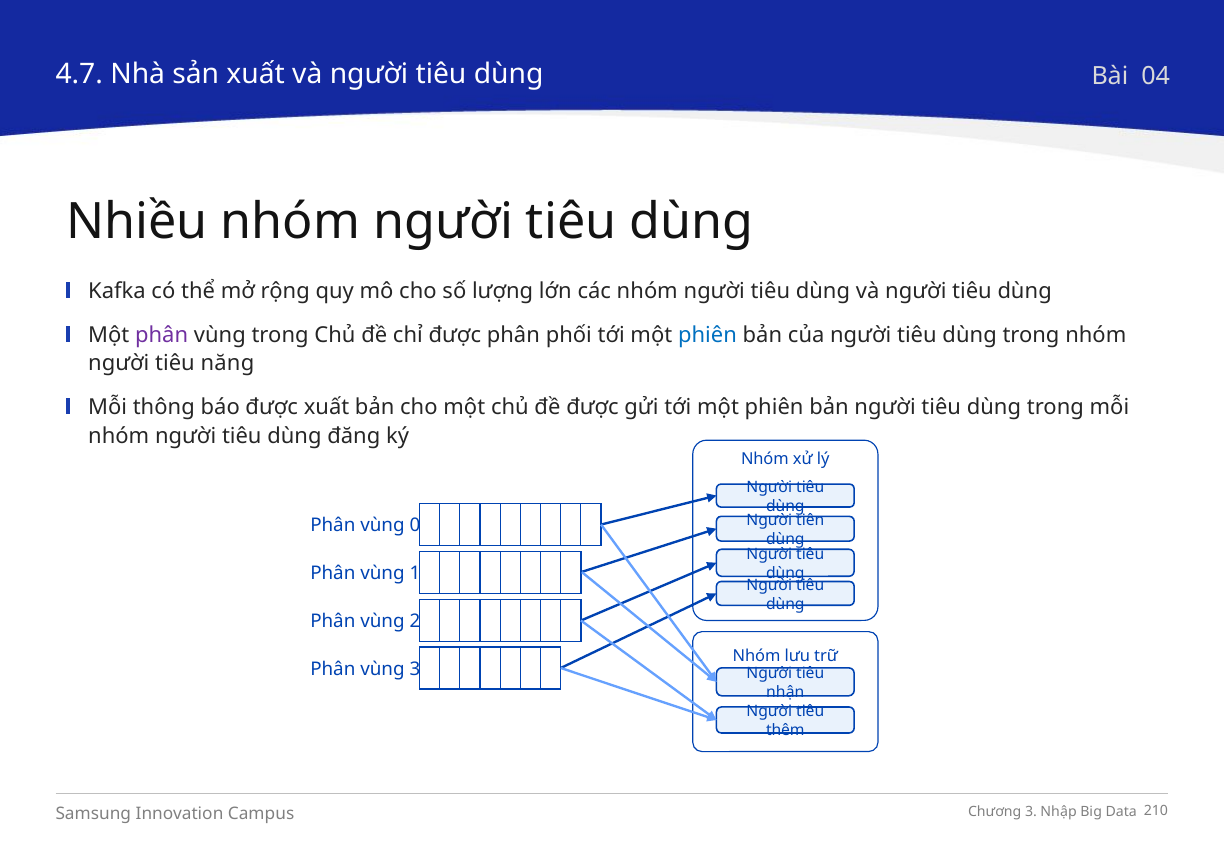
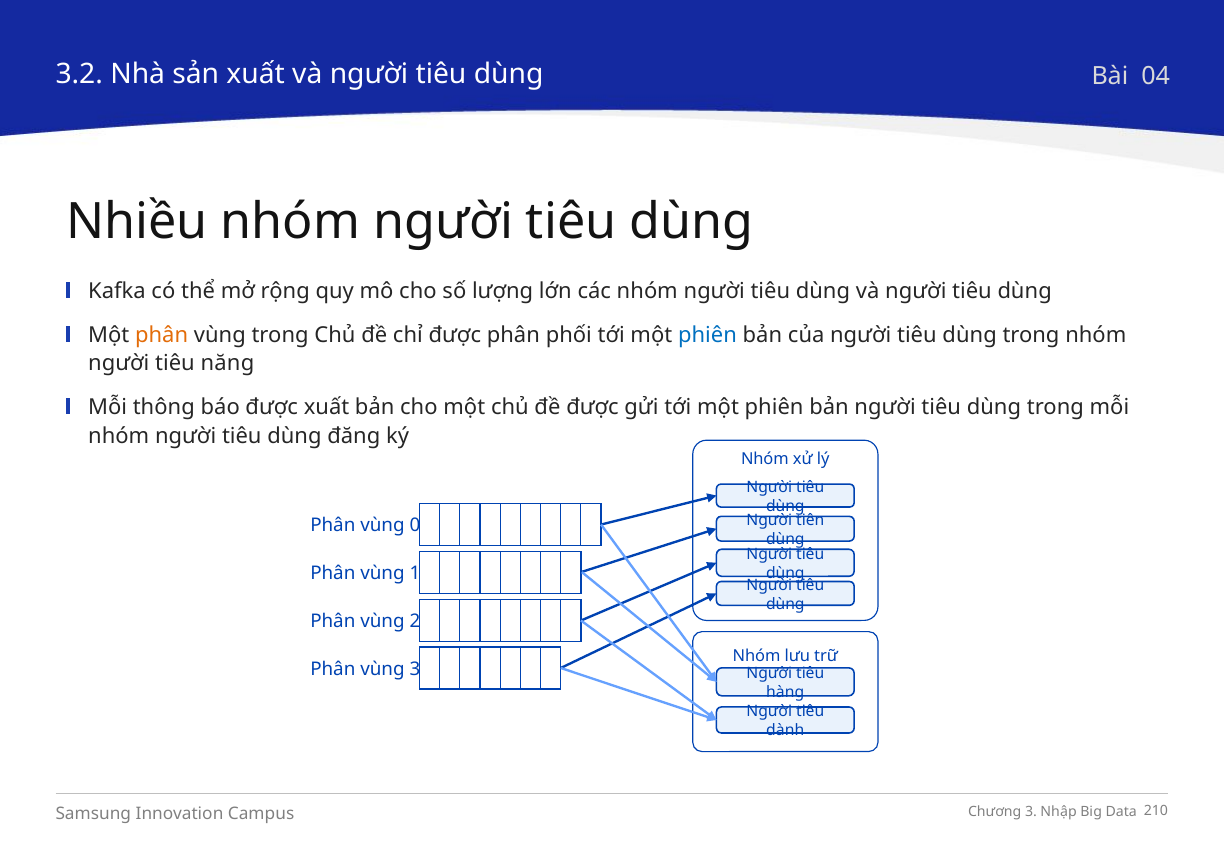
4.7: 4.7 -> 3.2 (79, 74)
phân colour: purple -> orange (162, 336)
nhận: nhận -> hàng (785, 693)
thêm: thêm -> dành (785, 731)
